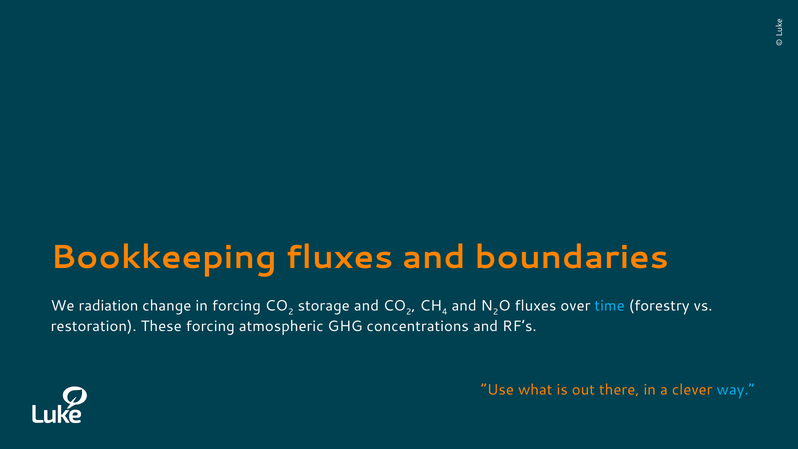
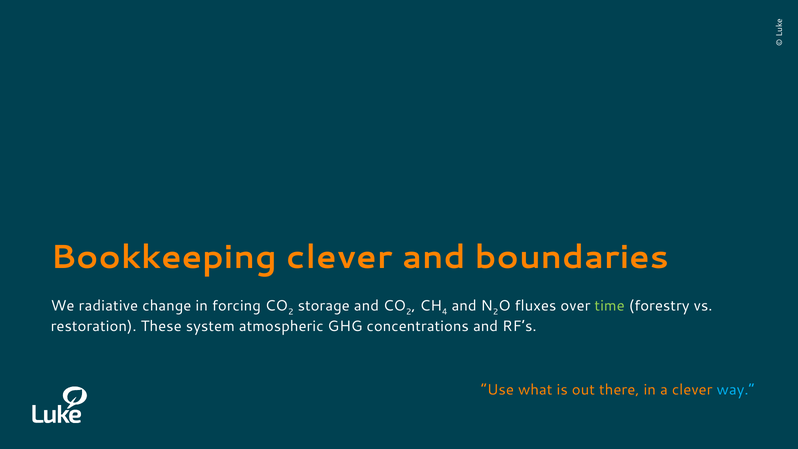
Bookkeeping fluxes: fluxes -> clever (339, 257)
radiation: radiation -> radiative (108, 306)
time colour: light blue -> light green (610, 306)
These forcing: forcing -> system (210, 326)
